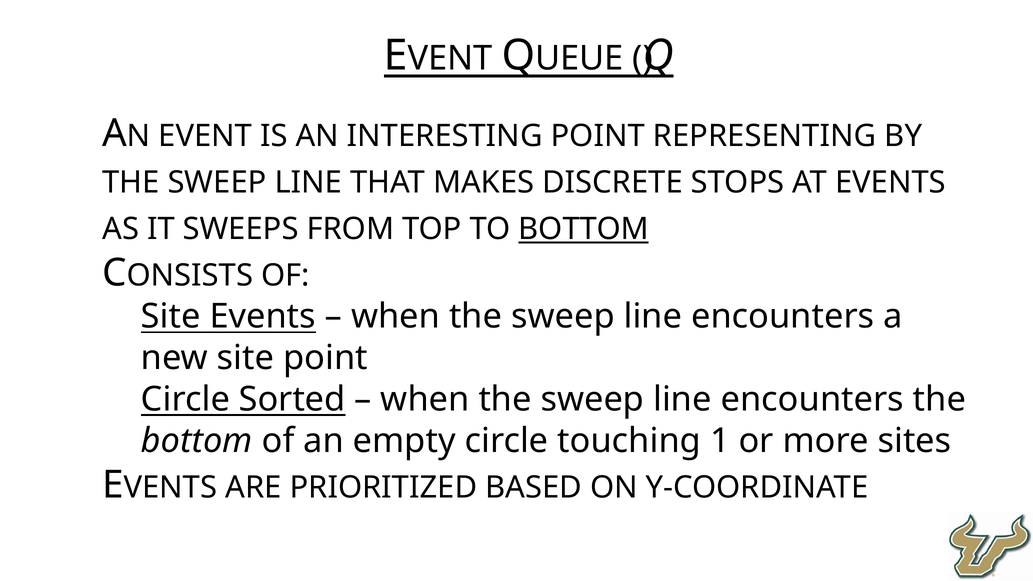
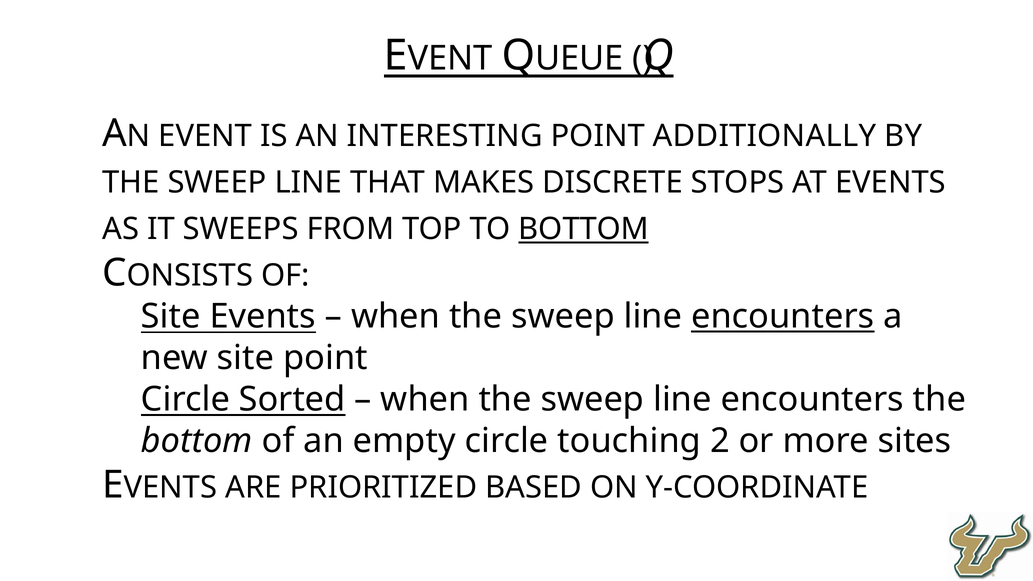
REPRESENTING: REPRESENTING -> ADDITIONALLY (765, 136)
encounters underline: none -> present (783, 317)
1: 1 -> 2 (720, 441)
